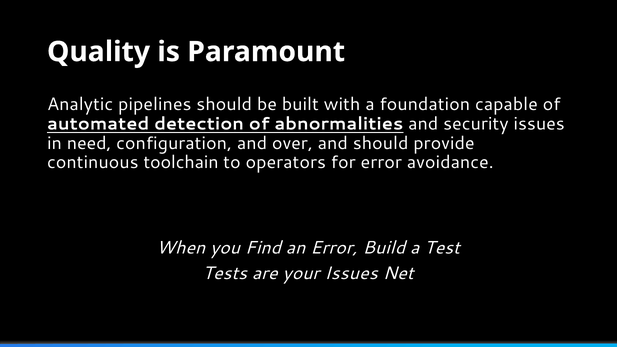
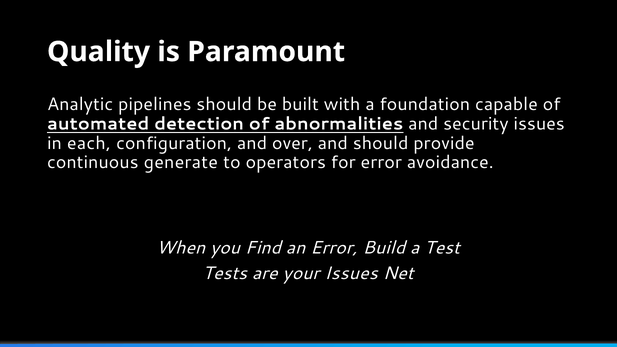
need: need -> each (89, 143)
toolchain: toolchain -> generate (181, 162)
